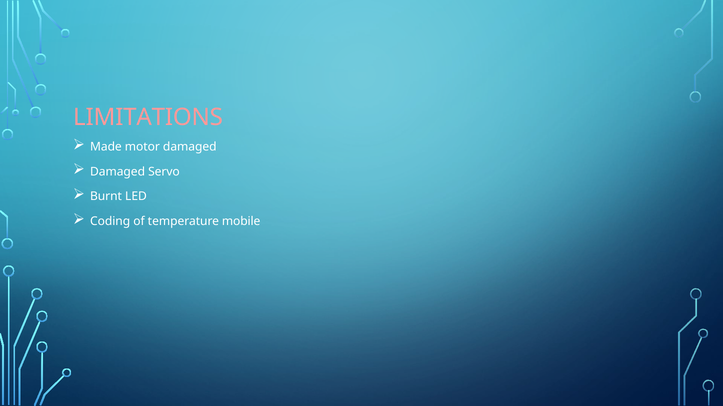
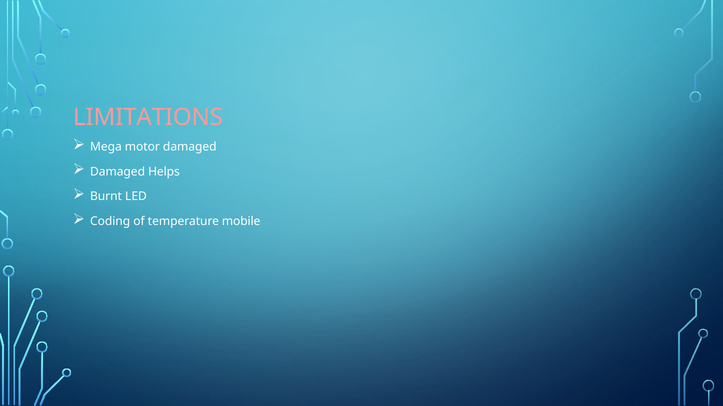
Made: Made -> Mega (106, 147)
Servo: Servo -> Helps (164, 172)
